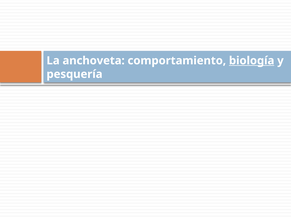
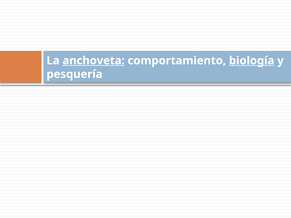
anchoveta underline: none -> present (94, 61)
